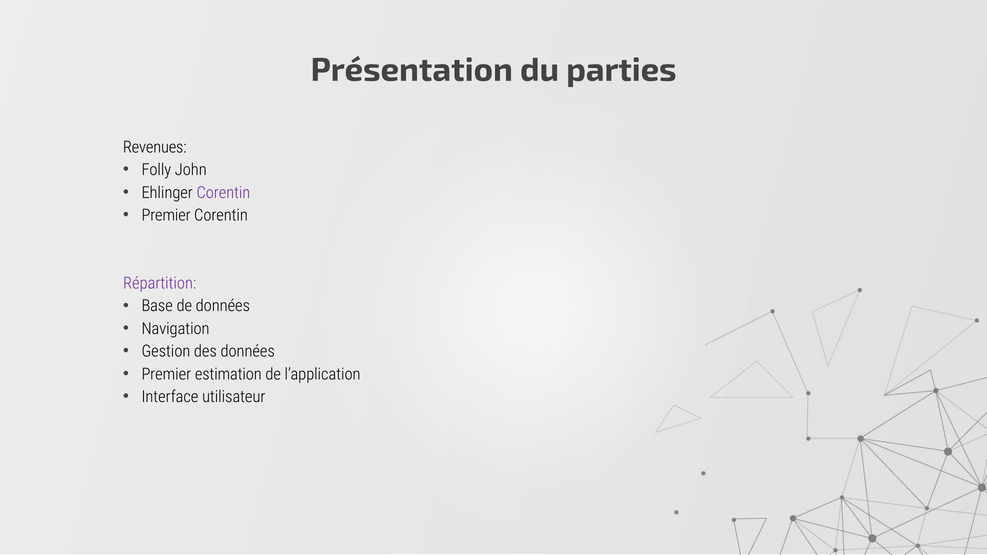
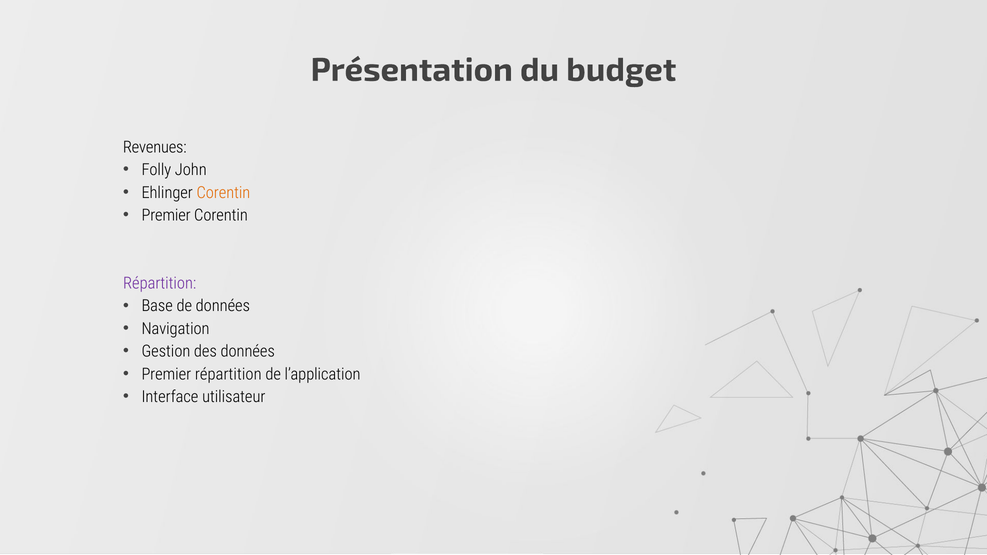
parties: parties -> budget (621, 70)
Corentin colour: purple -> orange (223, 193)
Premier estimation: estimation -> répartition (228, 374)
